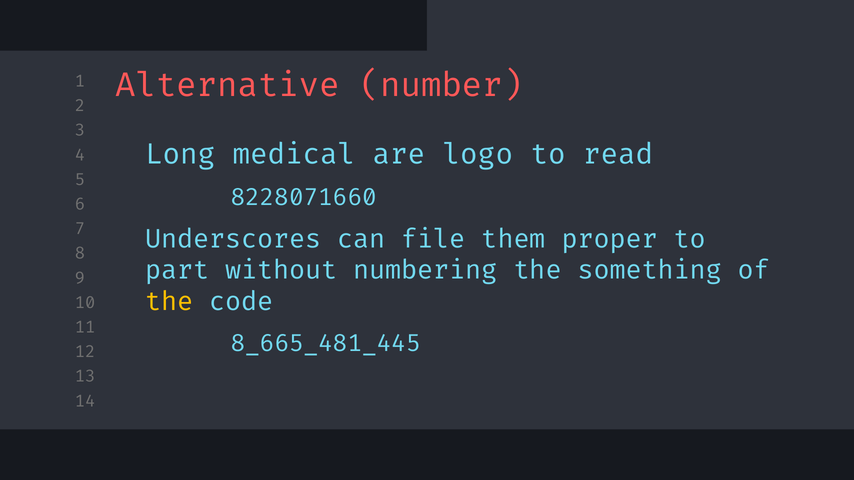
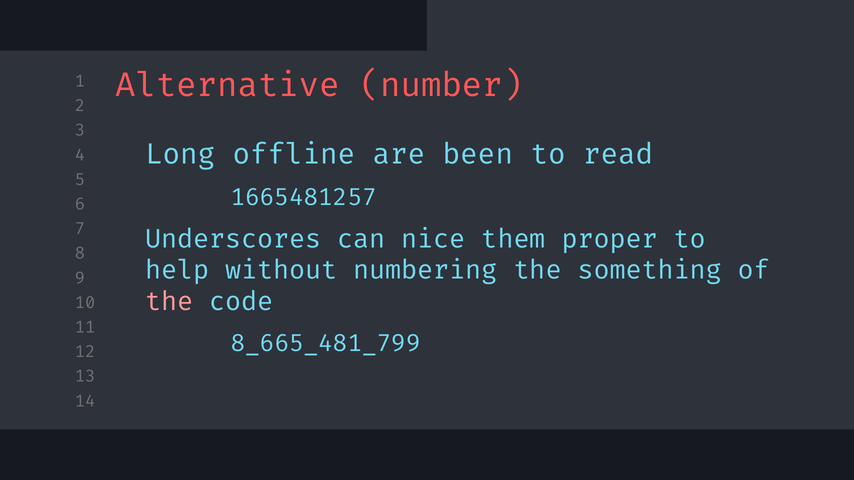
medical: medical -> offline (294, 155)
logo: logo -> been (478, 155)
8228071660: 8228071660 -> 1665481257 (304, 197)
file: file -> nice (433, 239)
part: part -> help (177, 271)
the colour: yellow -> pink (169, 302)
8_665_481_445: 8_665_481_445 -> 8_665_481_799 (326, 343)
